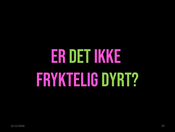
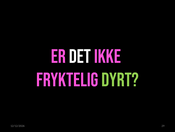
DET colour: light green -> white (80, 56)
